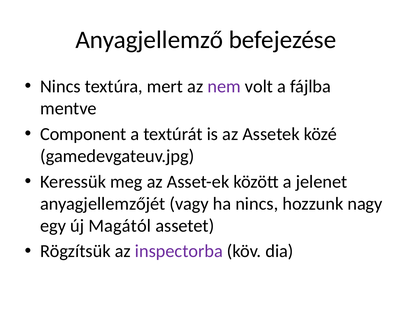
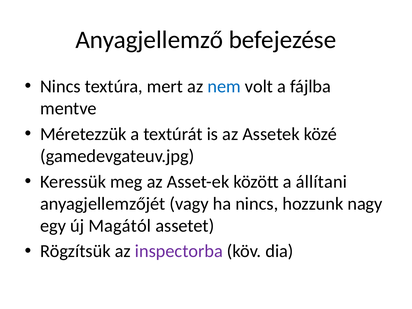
nem colour: purple -> blue (224, 86)
Component: Component -> Méretezzük (83, 134)
jelenet: jelenet -> állítani (321, 182)
